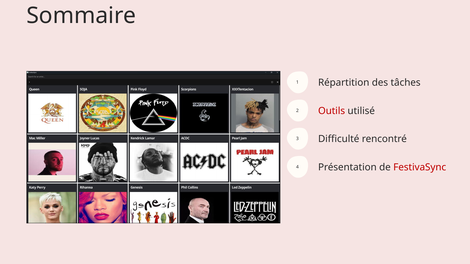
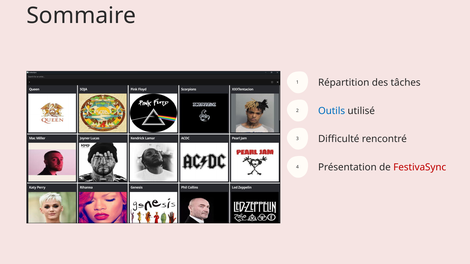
Outils colour: red -> blue (332, 111)
